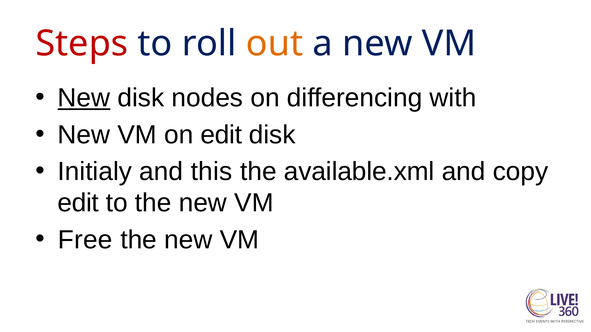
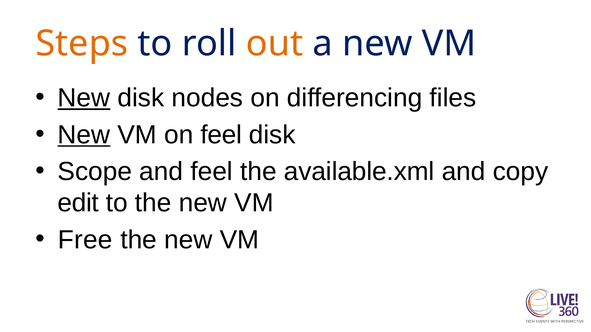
Steps colour: red -> orange (82, 44)
with: with -> files (453, 98)
New underline: none -> present (84, 135)
on edit: edit -> feel (221, 135)
Initialy: Initialy -> Scope (95, 172)
and this: this -> feel (212, 172)
